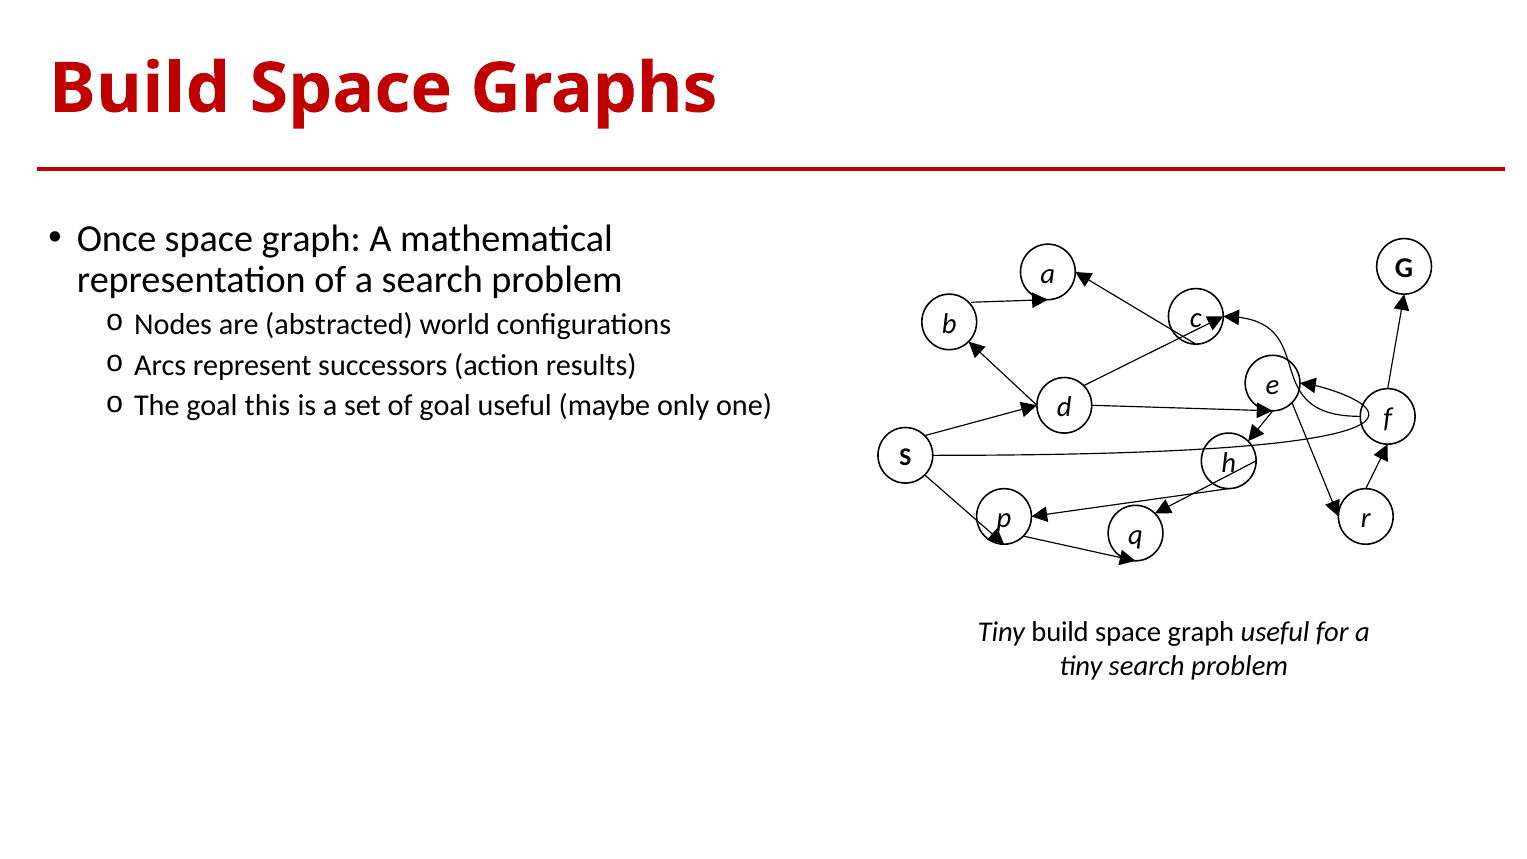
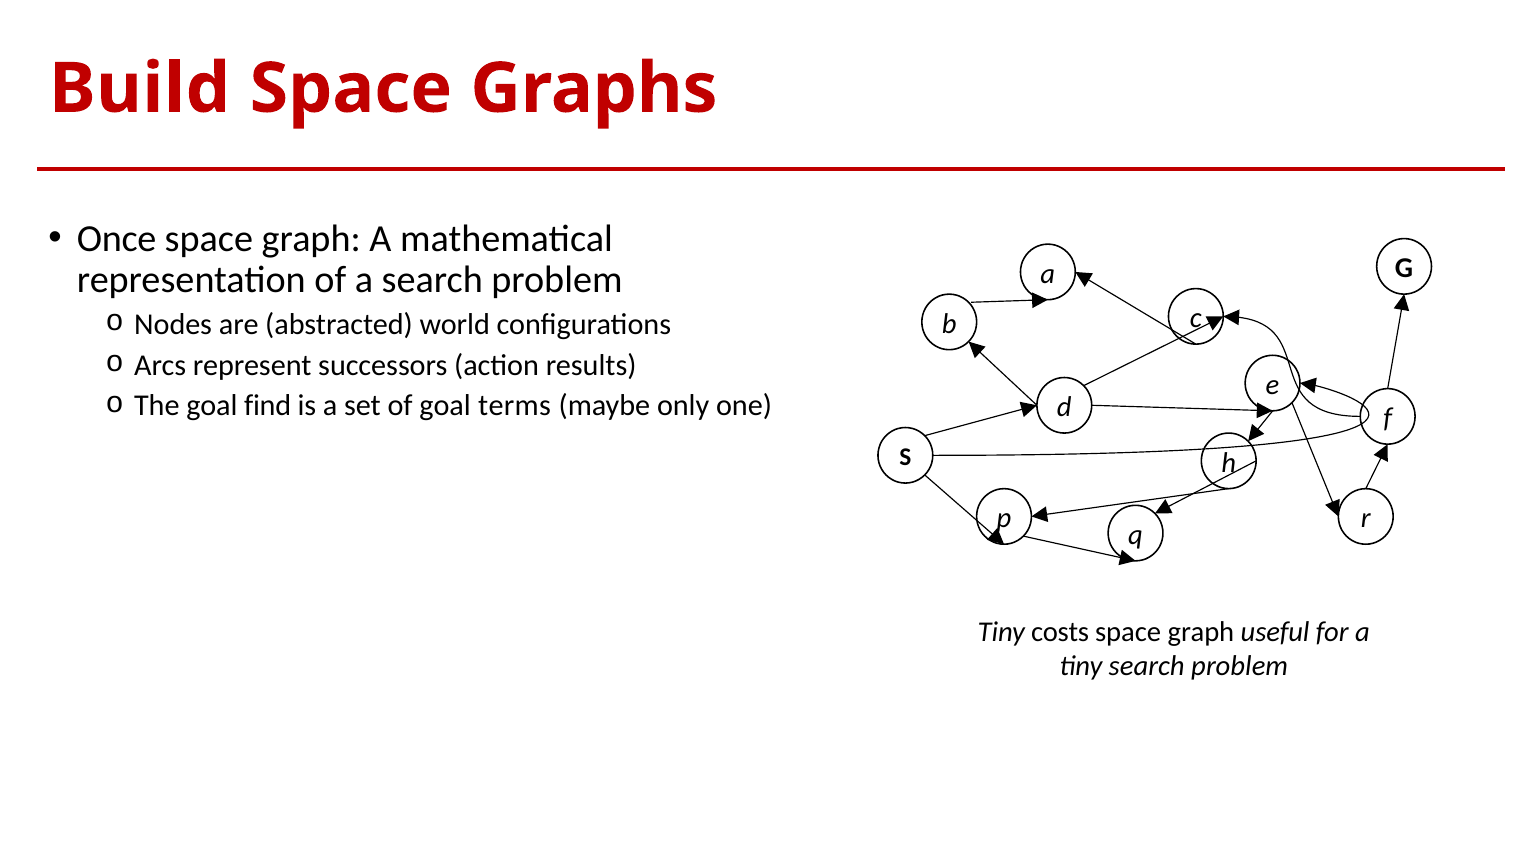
goal this: this -> find (268, 406)
goal useful: useful -> terms (515, 406)
Tiny build: build -> costs (1060, 632)
